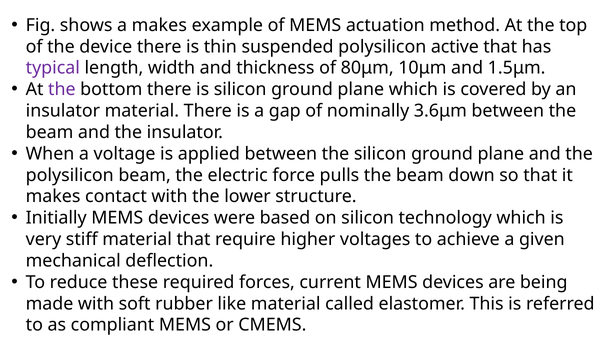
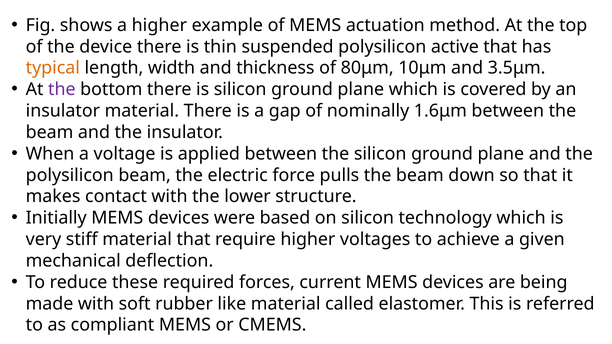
a makes: makes -> higher (159, 25)
typical colour: purple -> orange (53, 68)
1.5μm: 1.5μm -> 3.5μm (517, 68)
3.6μm: 3.6μm -> 1.6μm (440, 111)
